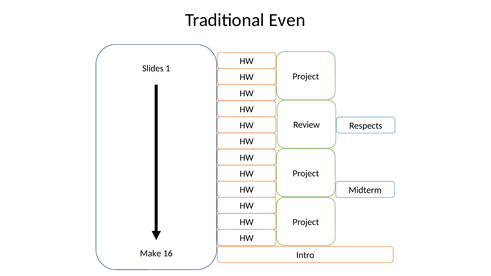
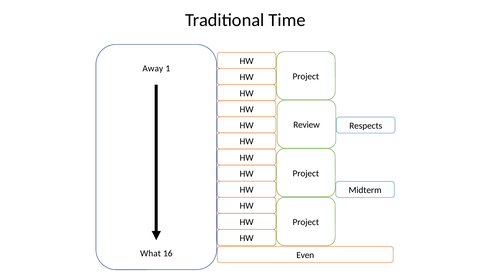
Even: Even -> Time (287, 20)
Slides: Slides -> Away (153, 69)
Make: Make -> What (151, 254)
Intro: Intro -> Even (305, 255)
